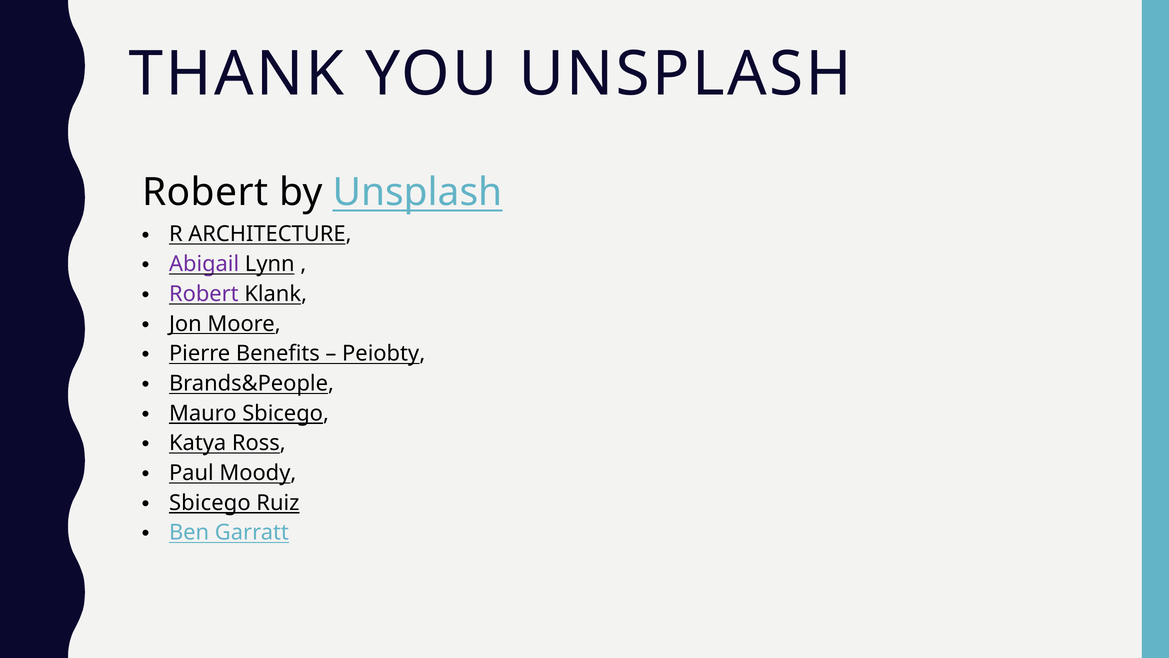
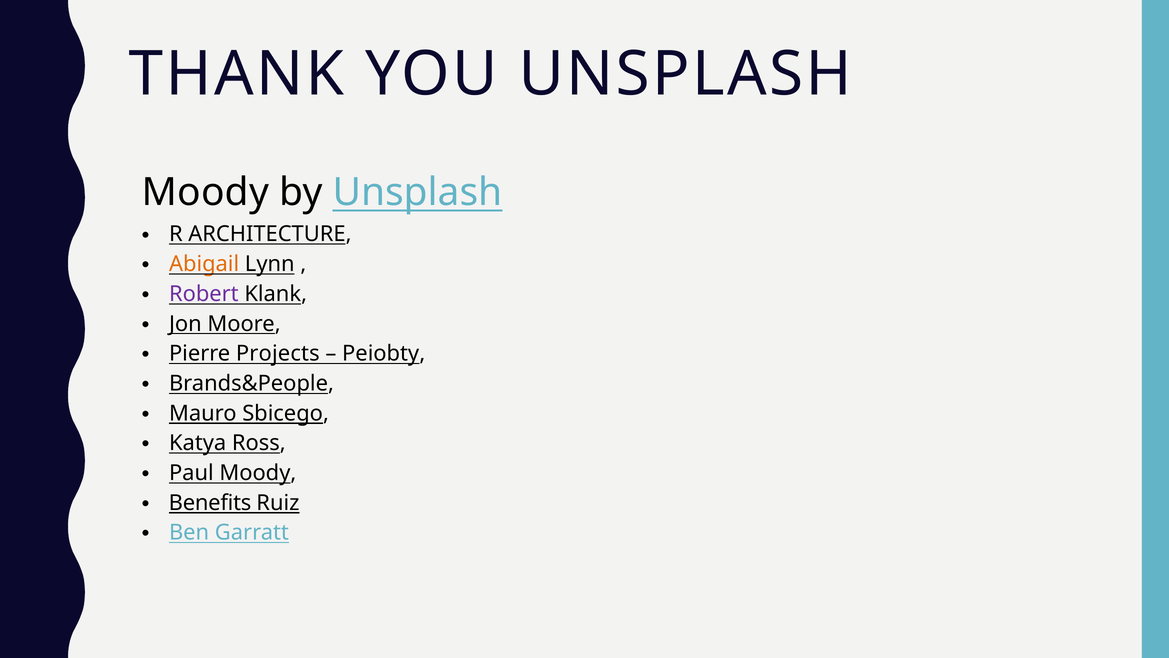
Robert: Robert -> Moody (205, 192)
Abigail colour: purple -> orange (204, 264)
Benefits: Benefits -> Projects (278, 353)
Sbicego: Sbicego -> Benefits (210, 502)
